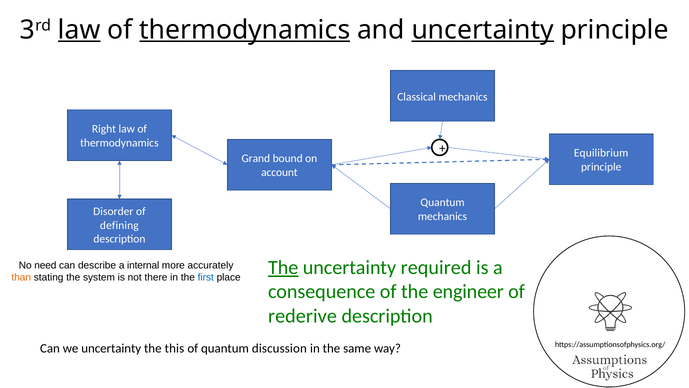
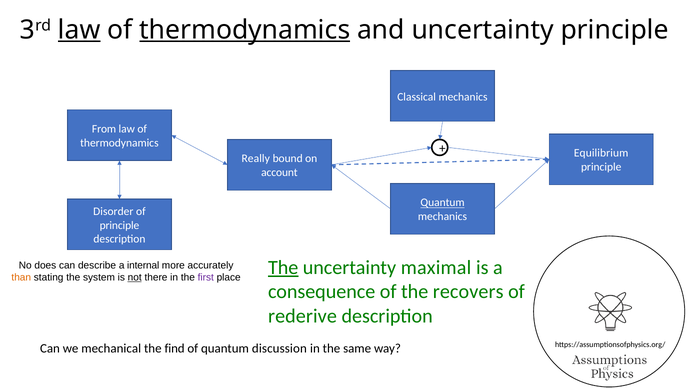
uncertainty underline: present -> none (483, 30)
Right: Right -> From (104, 129)
Grand: Grand -> Really (256, 159)
Quantum underline: none -> present (443, 202)
defining: defining -> principle (119, 225)
required: required -> maximal (436, 267)
need: need -> does (45, 265)
not underline: none -> present (135, 277)
first colour: blue -> purple (206, 277)
engineer: engineer -> recovers (468, 292)
we uncertainty: uncertainty -> mechanical (111, 348)
this: this -> find (175, 348)
